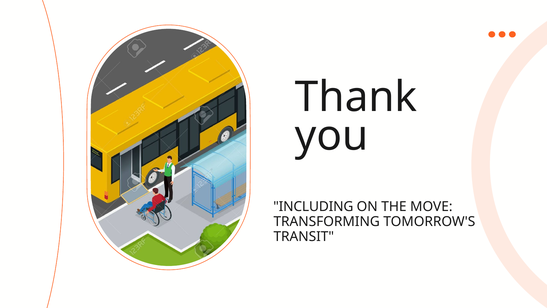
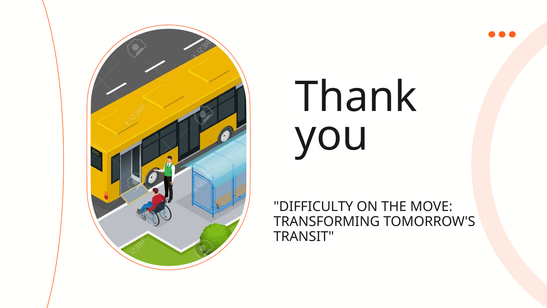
INCLUDING: INCLUDING -> DIFFICULTY (313, 206)
